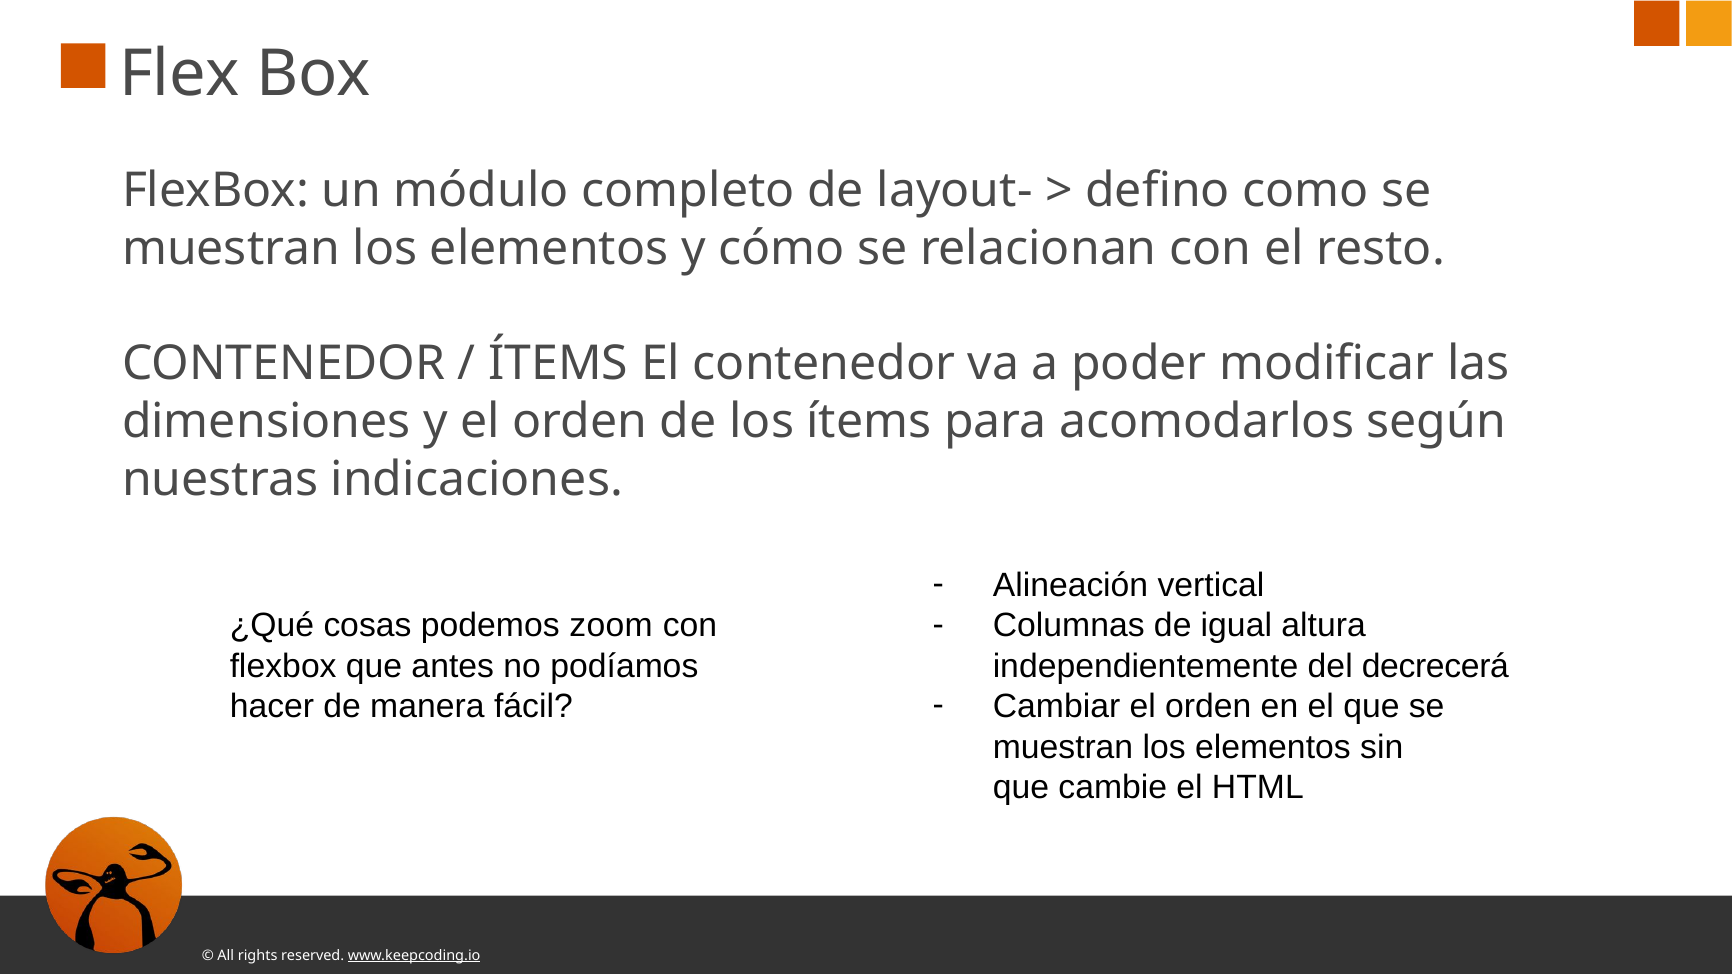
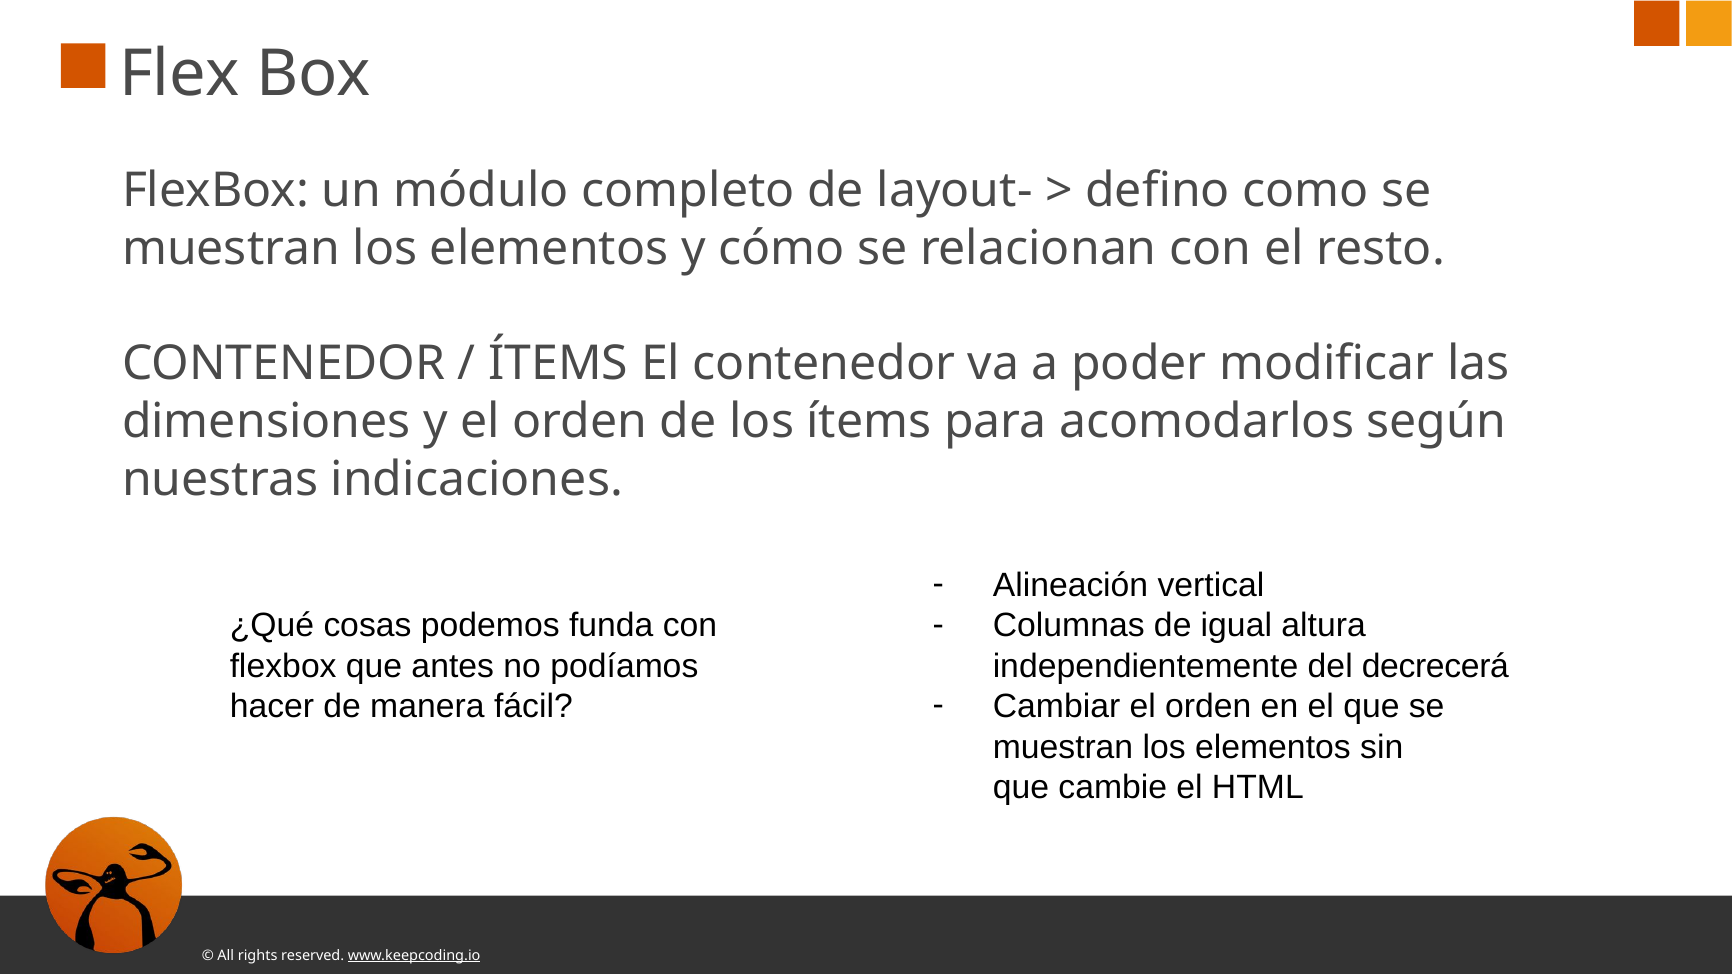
zoom: zoom -> funda (611, 626)
